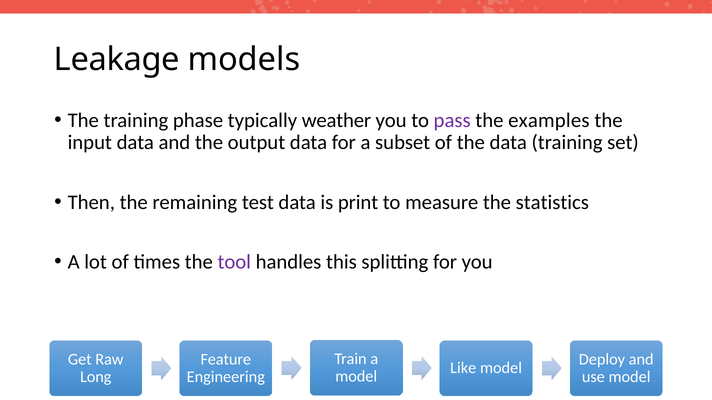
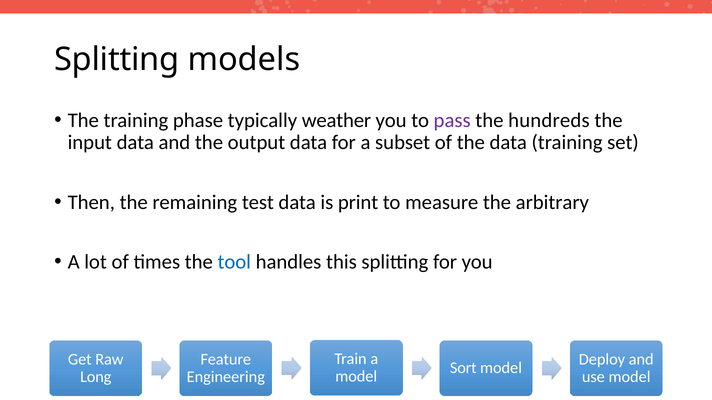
Leakage: Leakage -> Splitting (117, 60)
examples: examples -> hundreds (549, 120)
statistics: statistics -> arbitrary (552, 203)
tool colour: purple -> blue (234, 262)
Like: Like -> Sort (463, 368)
